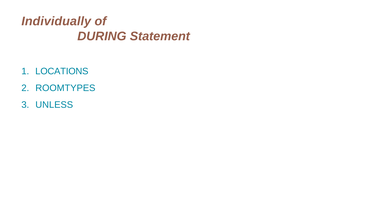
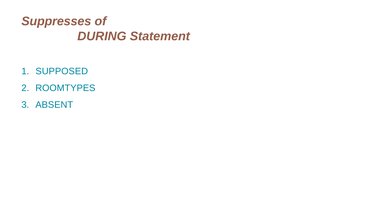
Individually: Individually -> Suppresses (56, 21)
LOCATIONS: LOCATIONS -> SUPPOSED (62, 71)
UNLESS: UNLESS -> ABSENT (54, 105)
